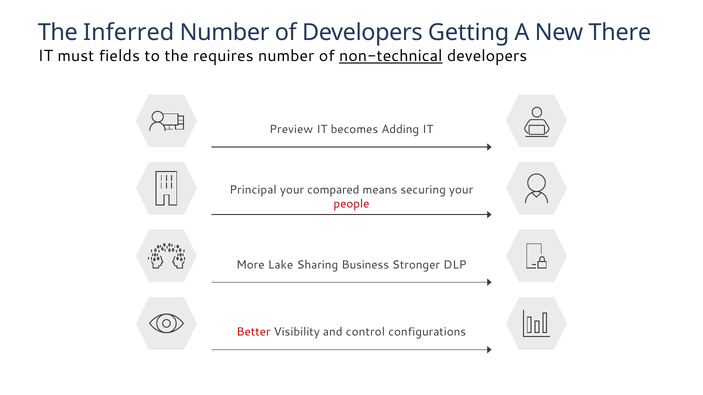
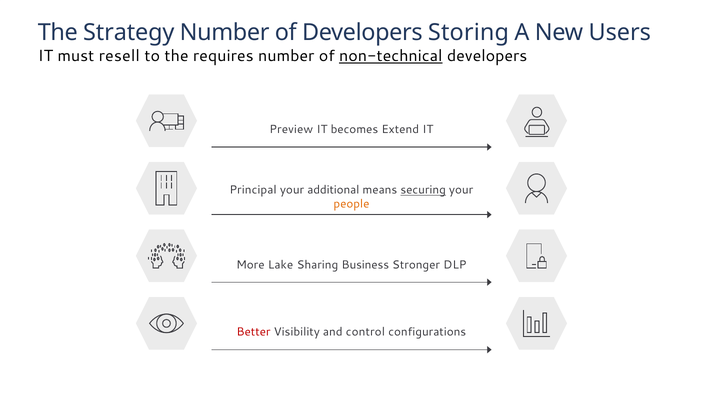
Inferred: Inferred -> Strategy (129, 33)
Getting: Getting -> Storing (468, 33)
There: There -> Users (620, 33)
fields: fields -> resell (119, 56)
Adding: Adding -> Extend (400, 129)
compared: compared -> additional (333, 190)
securing underline: none -> present (423, 190)
people colour: red -> orange (351, 204)
